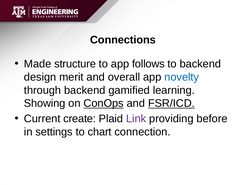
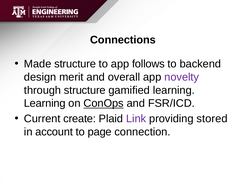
novelty colour: blue -> purple (182, 77)
through backend: backend -> structure (85, 90)
Showing: Showing -> Learning (45, 103)
FSR/ICD underline: present -> none (171, 103)
before: before -> stored (212, 118)
settings: settings -> account (54, 132)
chart: chart -> page (100, 132)
